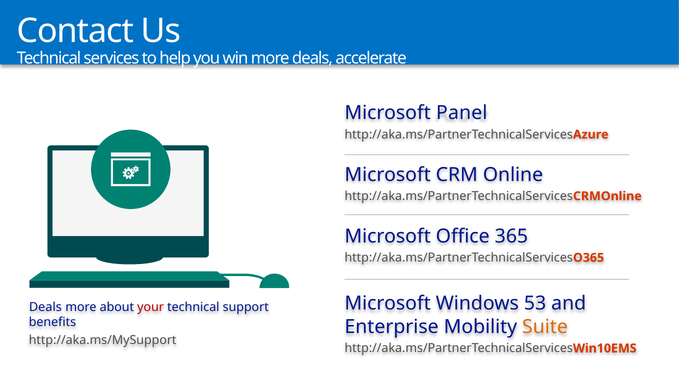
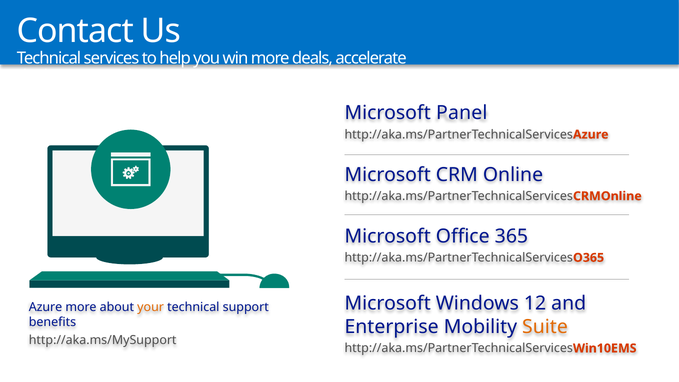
53: 53 -> 12 (535, 303)
Deals: Deals -> Azure (46, 307)
your colour: red -> orange (151, 307)
